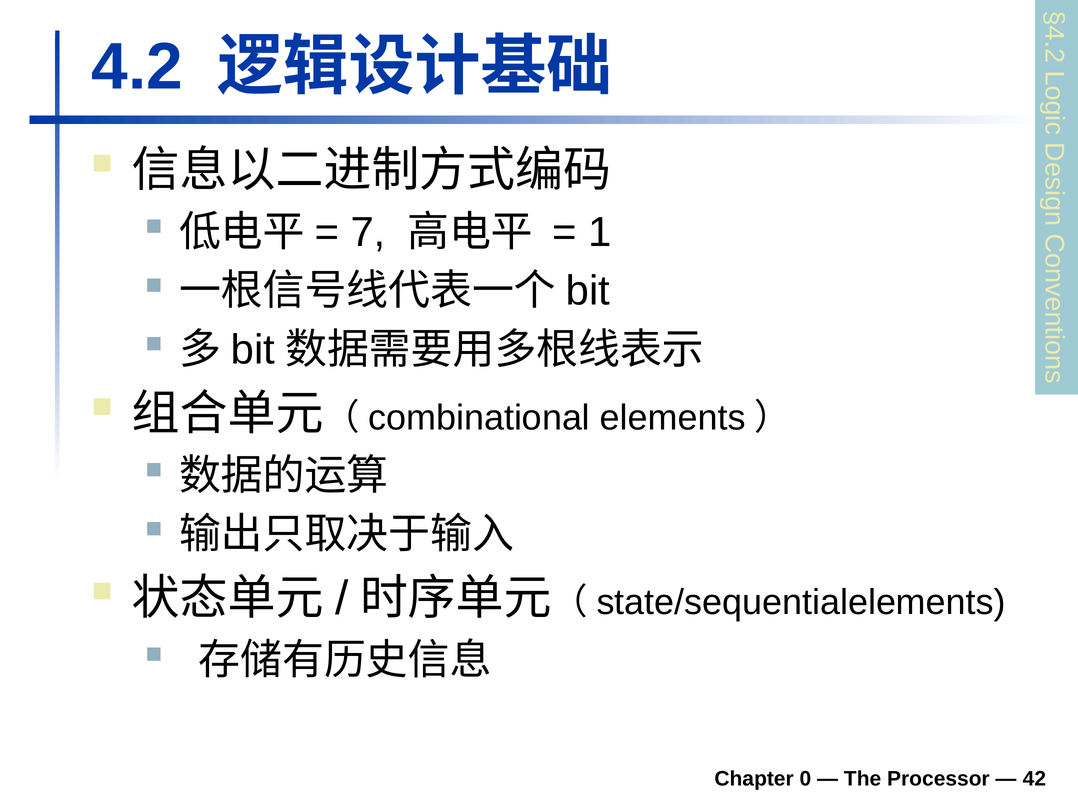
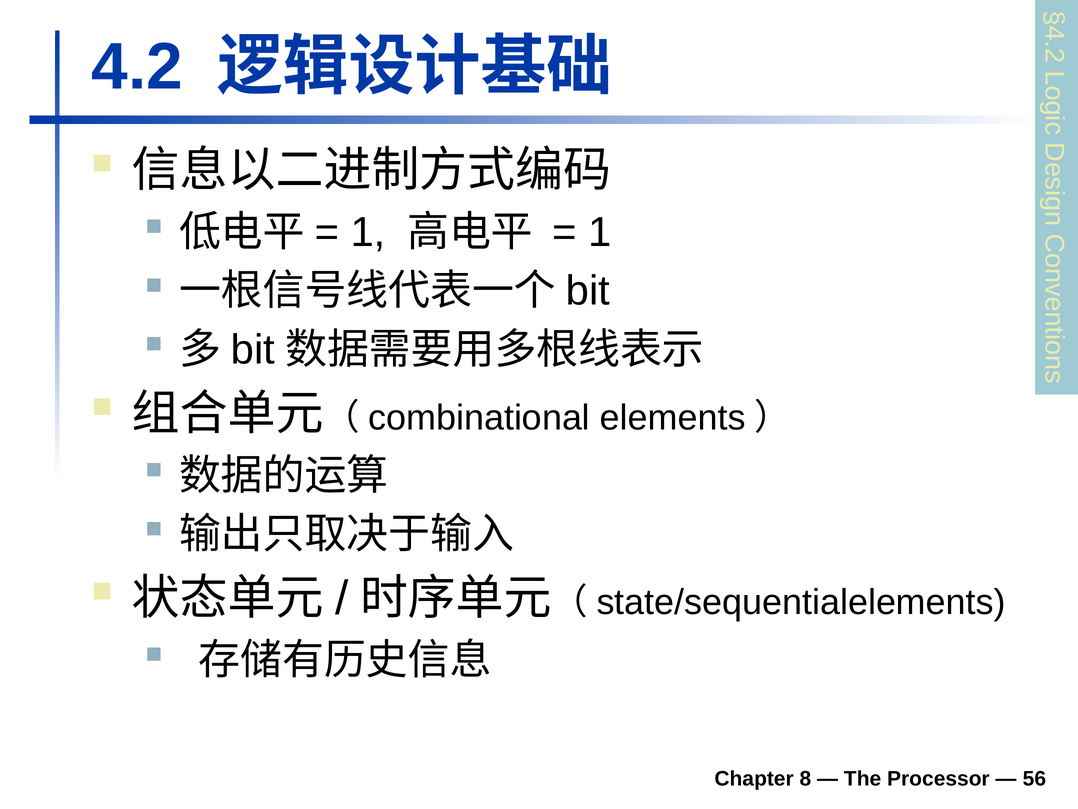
7: 7 -> 1 (368, 232)
0: 0 -> 8 (805, 778)
42: 42 -> 56 (1034, 778)
